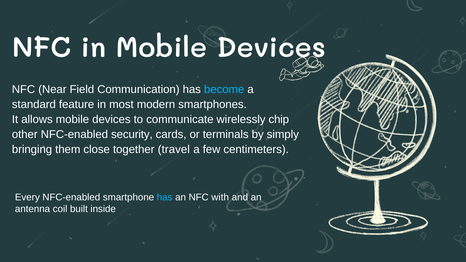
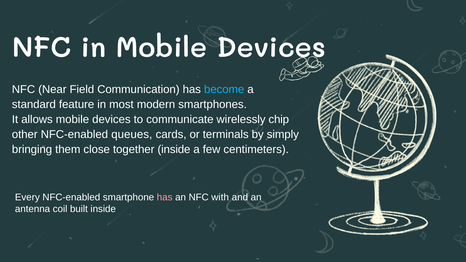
security: security -> queues (132, 134)
together travel: travel -> inside (174, 149)
has colour: light blue -> pink (165, 197)
